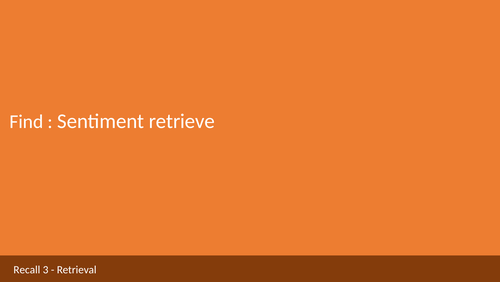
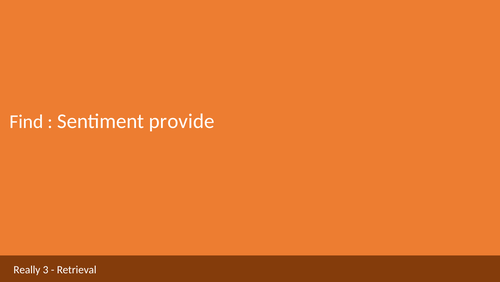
retrieve: retrieve -> provide (182, 121)
Recall: Recall -> Really (27, 269)
